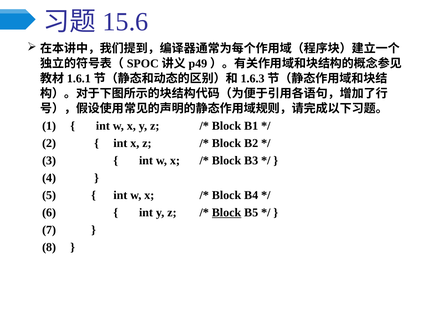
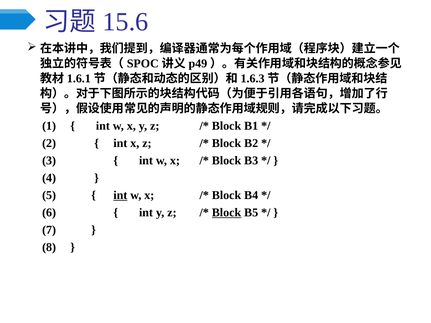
int underline: none -> present (120, 195)
